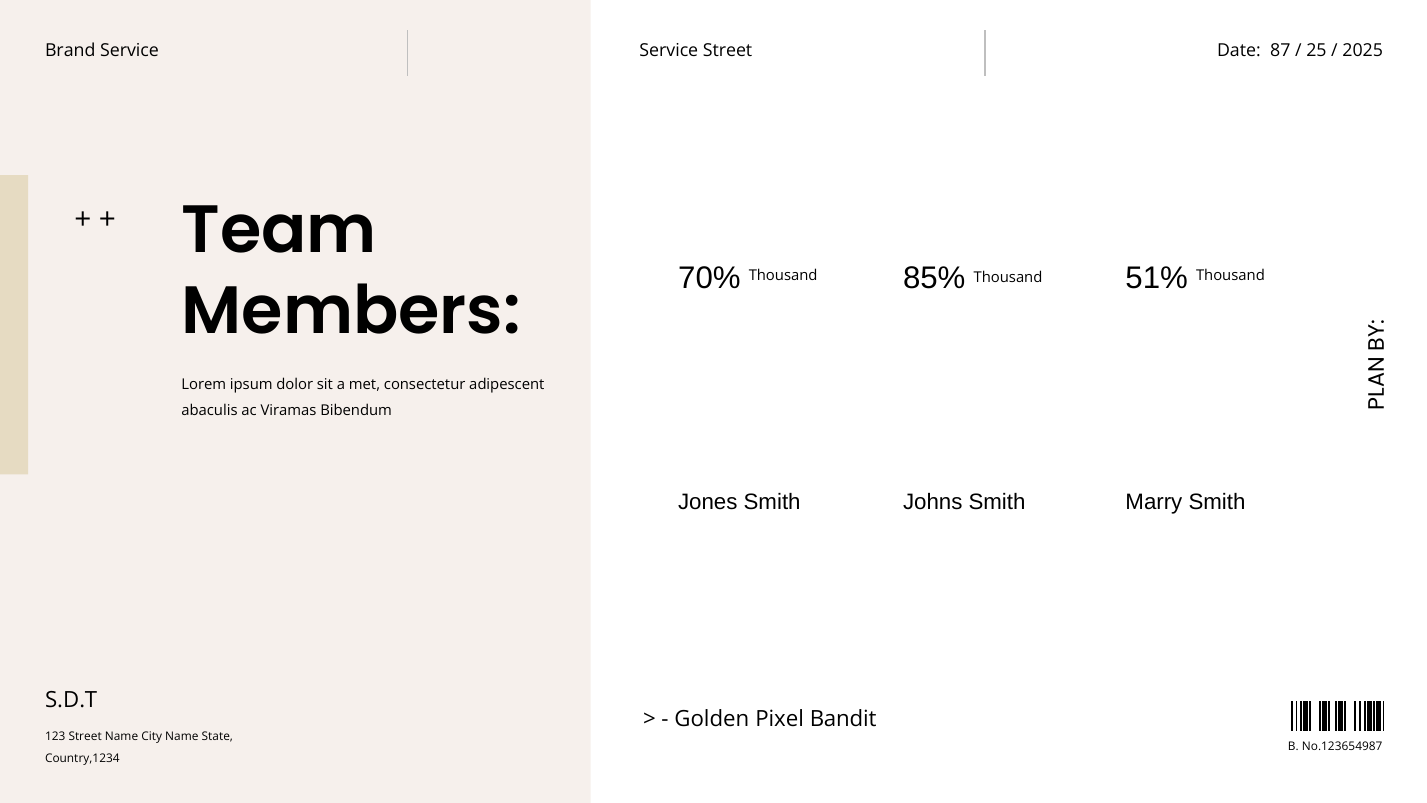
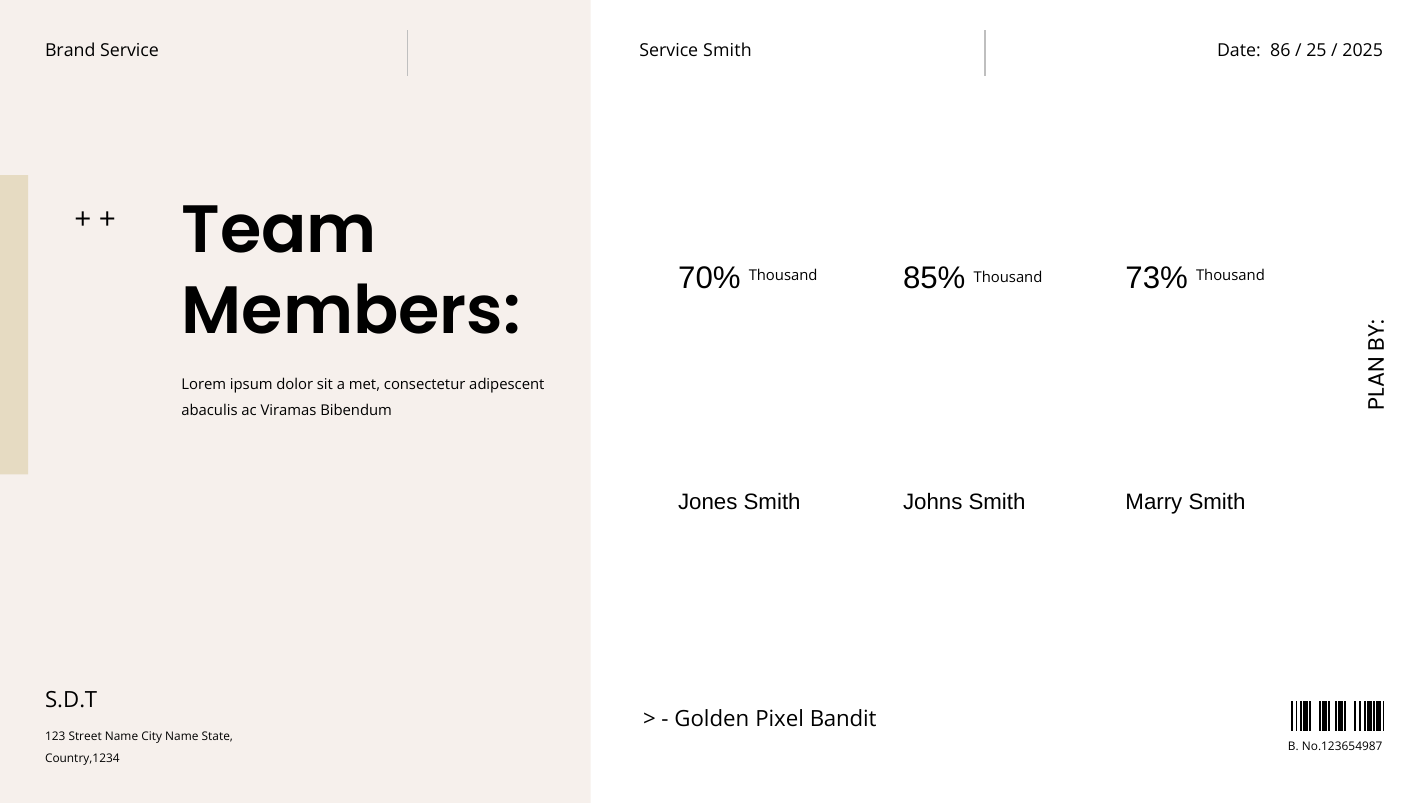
Service Street: Street -> Smith (727, 51)
87: 87 -> 86 (1280, 51)
51%: 51% -> 73% (1157, 278)
